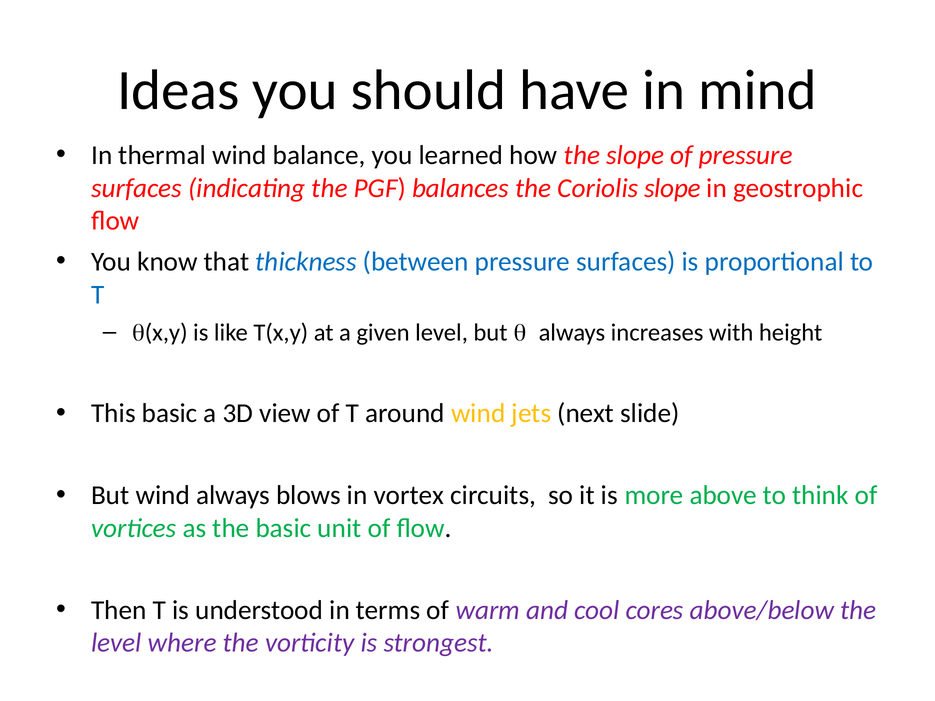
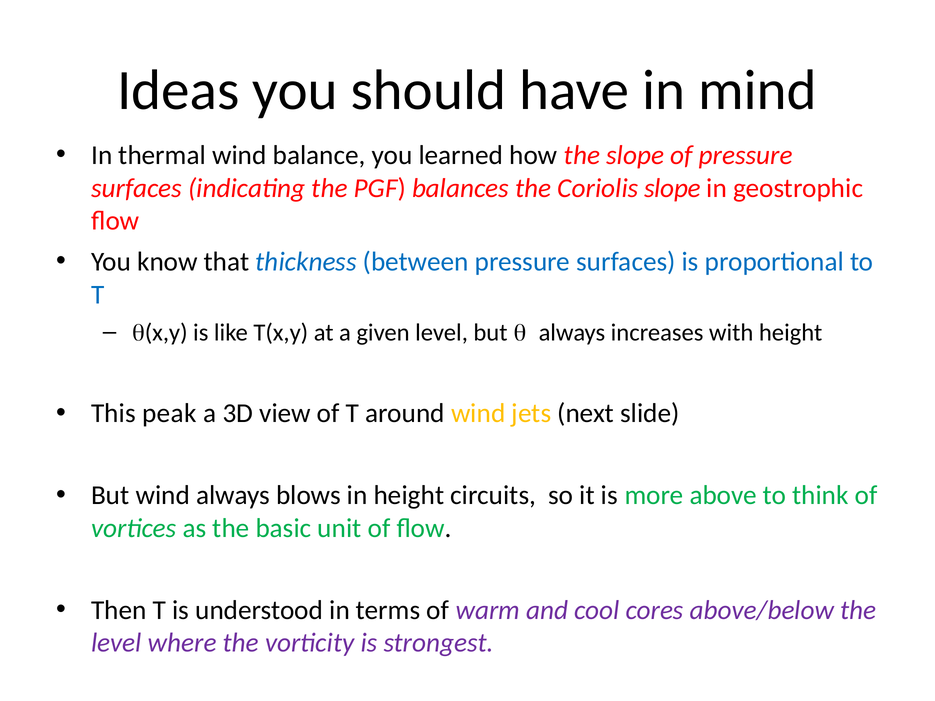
This basic: basic -> peak (169, 414)
in vortex: vortex -> height (409, 496)
